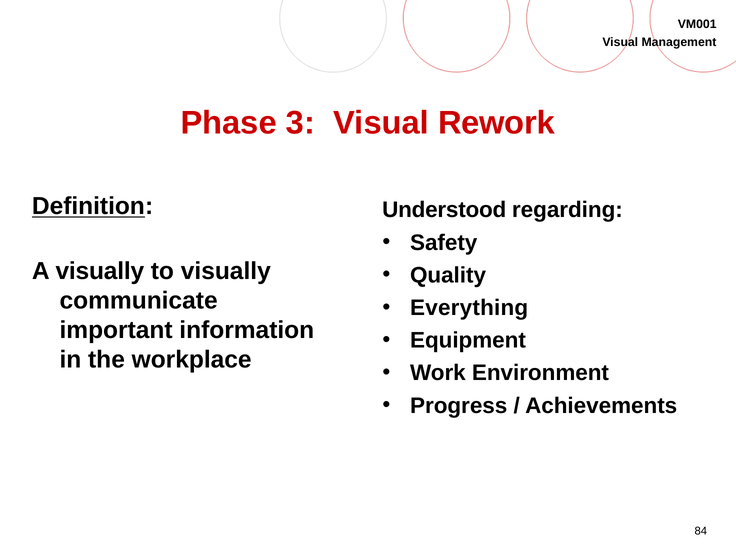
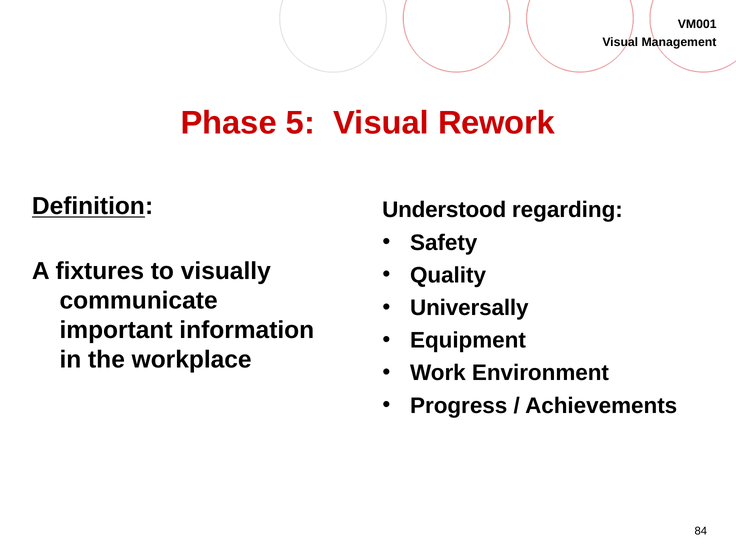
3: 3 -> 5 (301, 123)
A visually: visually -> fixtures (100, 271)
Everything: Everything -> Universally (469, 308)
